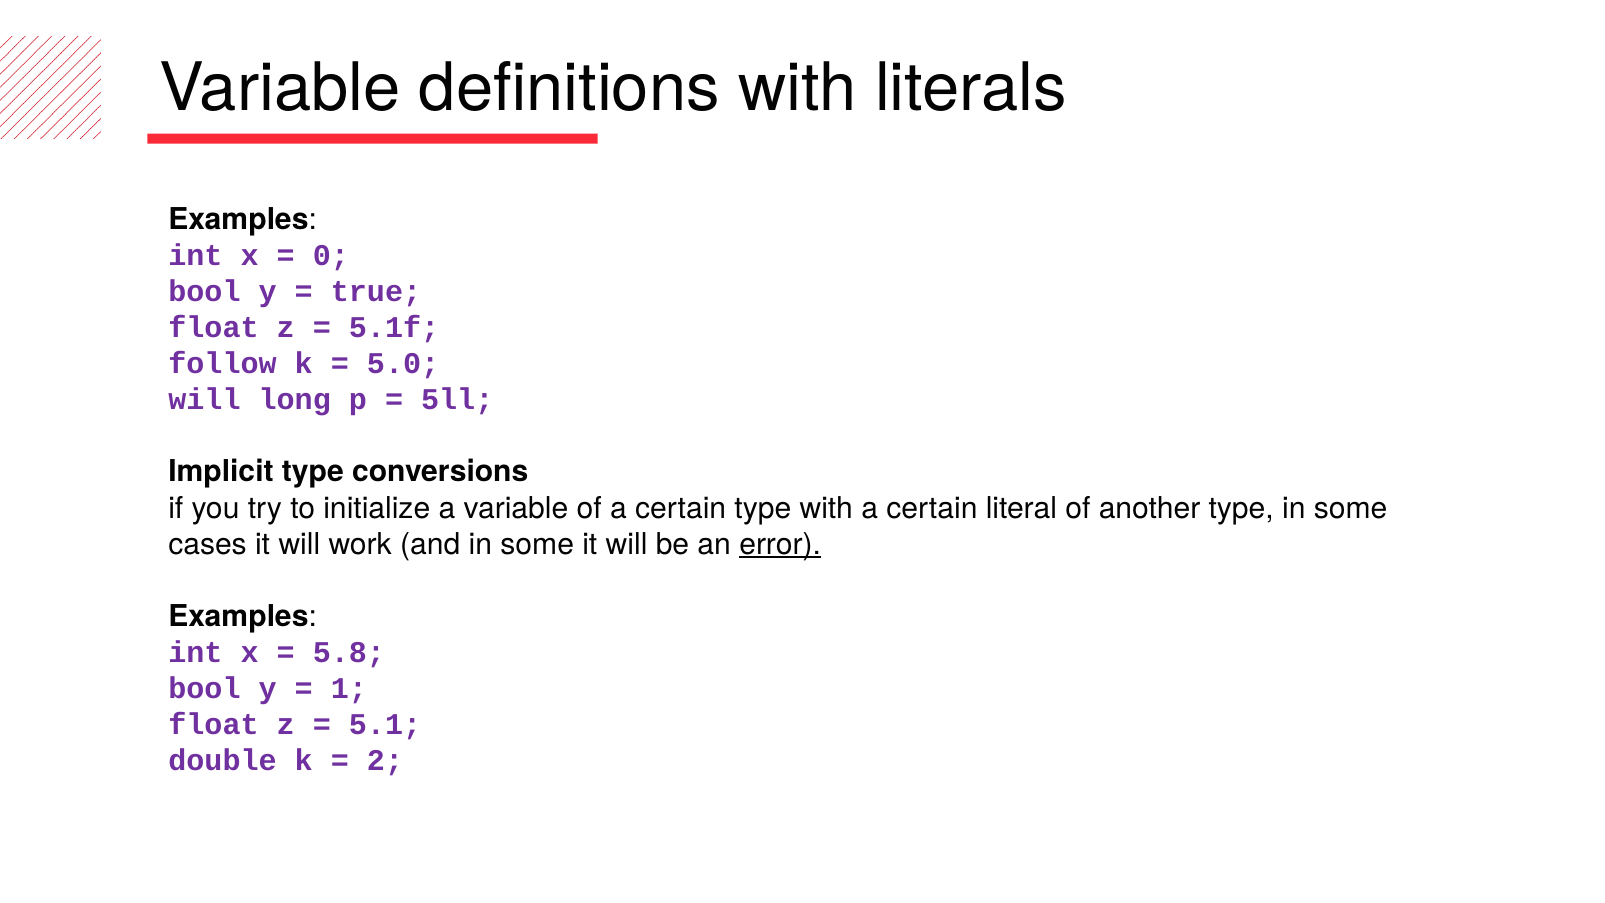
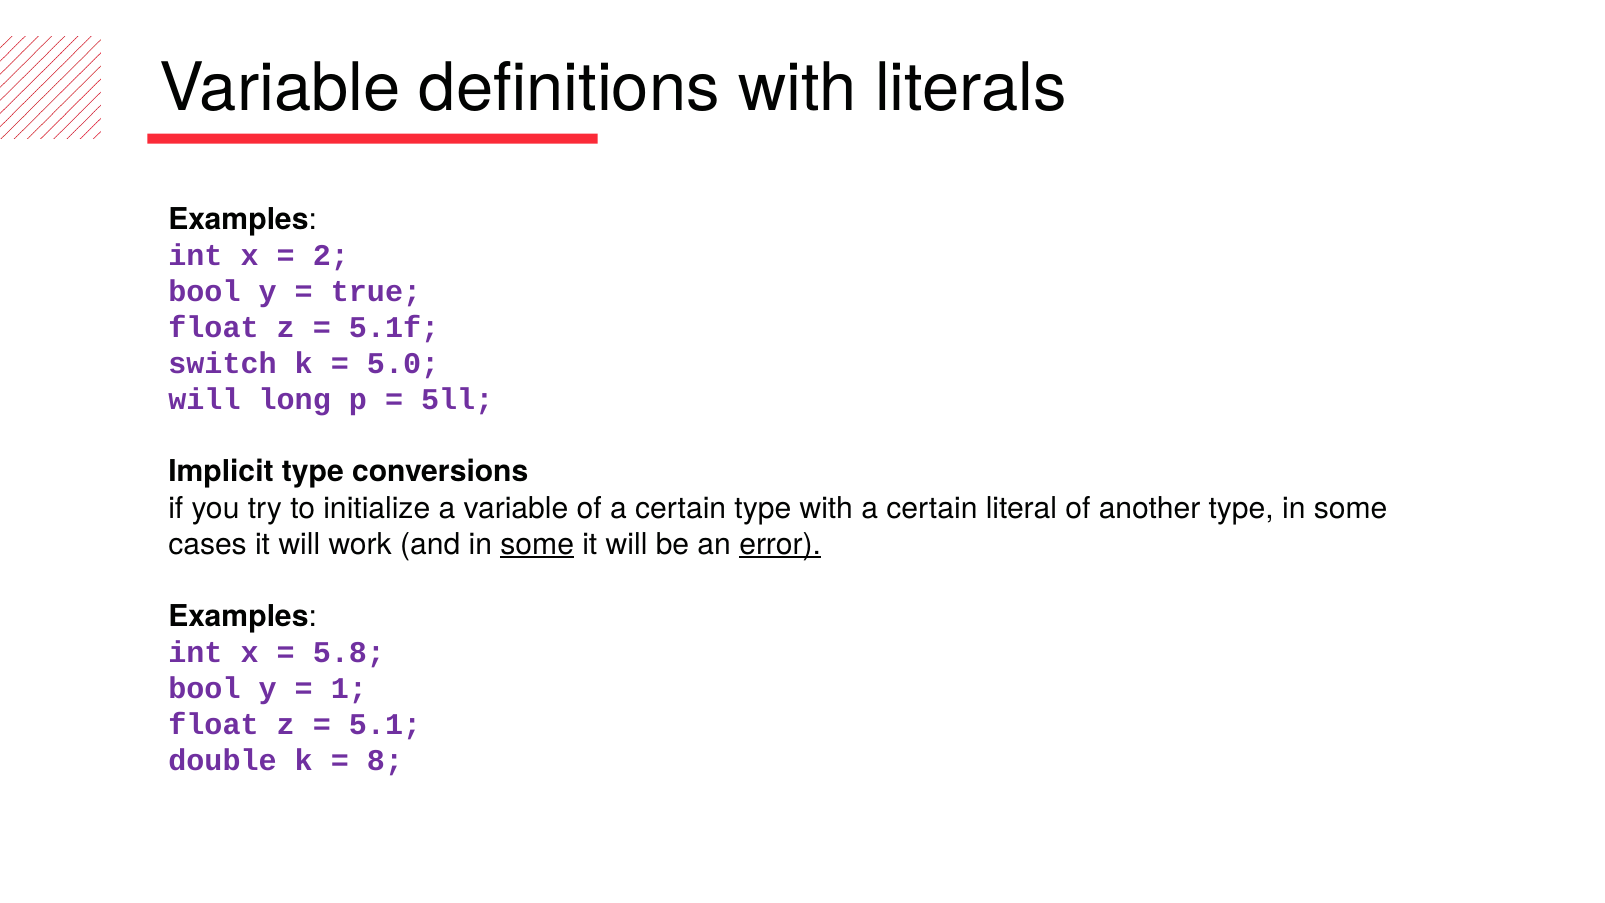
0: 0 -> 2 (331, 255)
follow: follow -> switch (223, 364)
some underline: none -> present (537, 544)
2: 2 -> 8 (385, 761)
